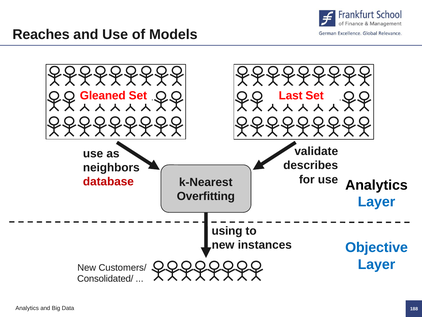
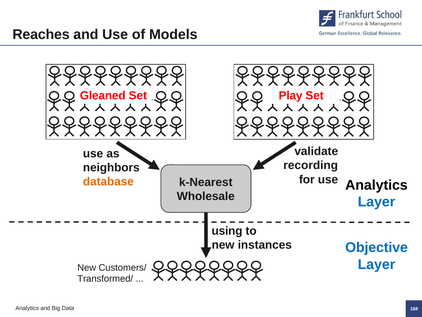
Last: Last -> Play (291, 95)
describes: describes -> recording (311, 165)
database colour: red -> orange (108, 181)
Overfitting: Overfitting -> Wholesale (206, 196)
Consolidated/: Consolidated/ -> Transformed/ (105, 278)
